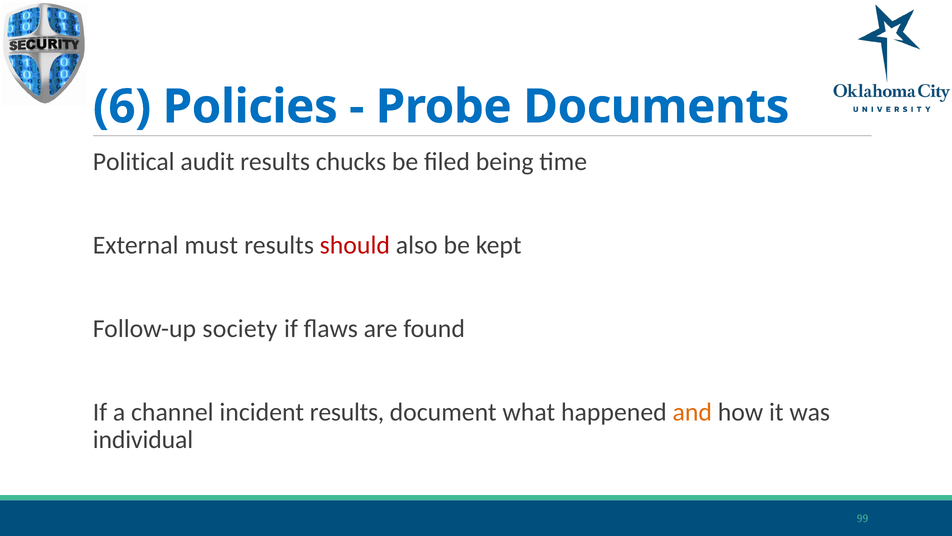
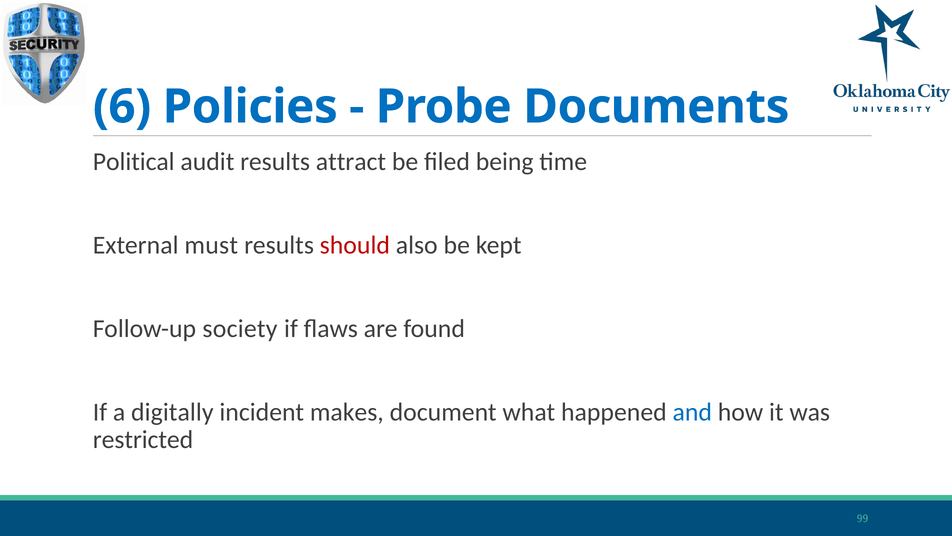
chucks: chucks -> attract (351, 161)
channel: channel -> digitally (172, 412)
incident results: results -> makes (347, 412)
and colour: orange -> blue (692, 412)
individual: individual -> restricted (143, 440)
